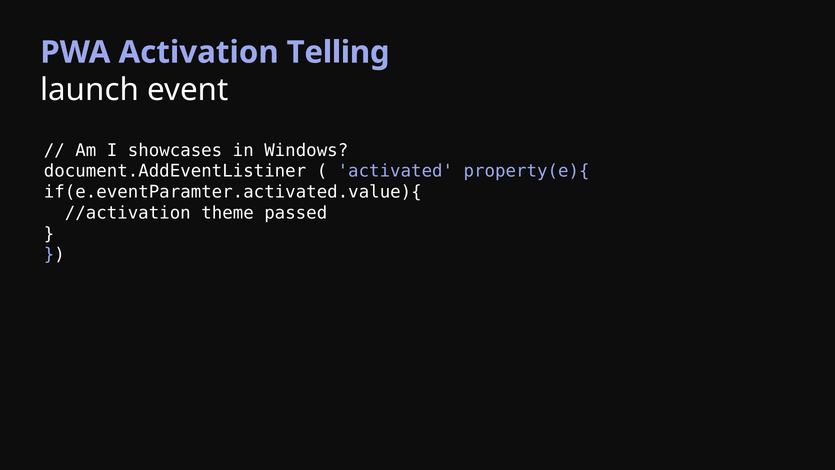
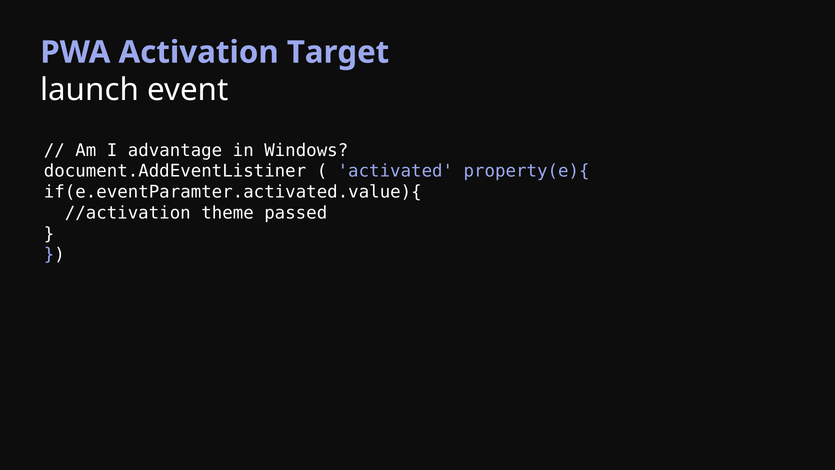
Telling: Telling -> Target (338, 52)
showcases: showcases -> advantage (175, 150)
